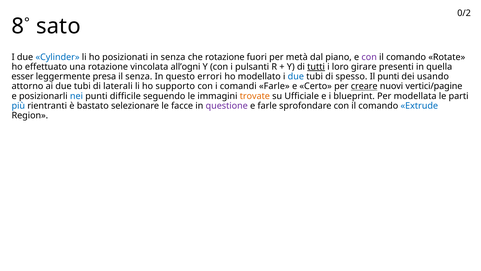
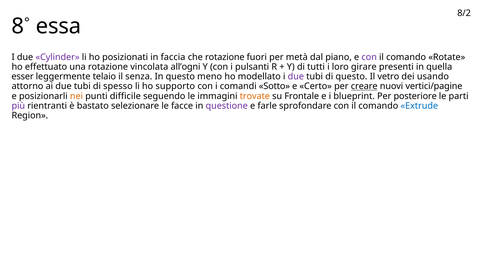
0/2: 0/2 -> 8/2 (464, 13)
sato: sato -> essa (59, 26)
Cylinder colour: blue -> purple (58, 57)
in senza: senza -> faccia (173, 57)
tutti underline: present -> none (316, 67)
presa: presa -> telaio (104, 76)
errori: errori -> meno (210, 76)
due colour: blue -> purple (296, 76)
di spesso: spesso -> questo (351, 76)
Il punti: punti -> vetro (388, 76)
laterali: laterali -> spesso (118, 86)
comandi Farle: Farle -> Sotto (274, 86)
nei colour: blue -> orange (76, 96)
Ufficiale: Ufficiale -> Frontale (302, 96)
modellata: modellata -> posteriore (415, 96)
più colour: blue -> purple (18, 106)
